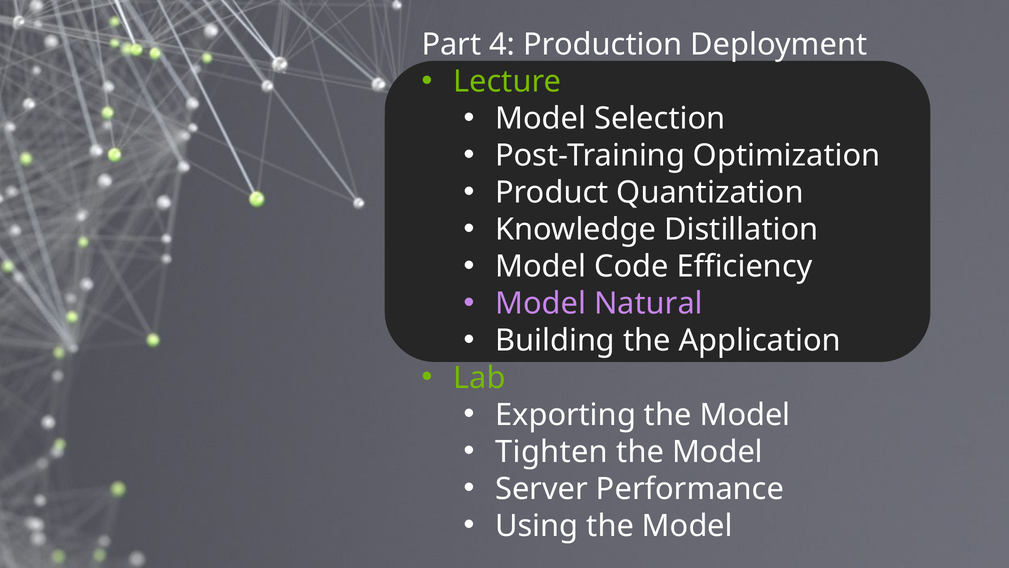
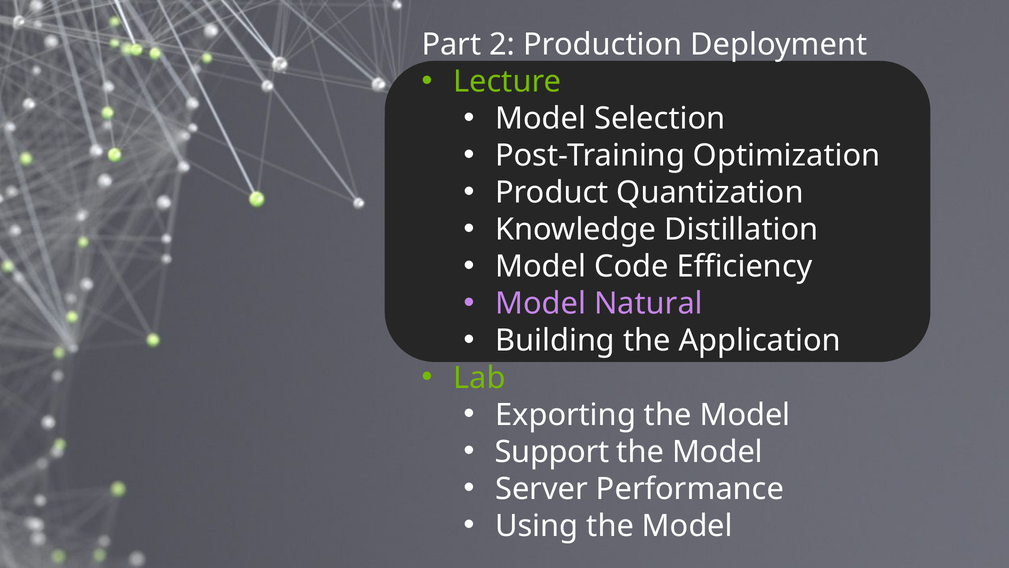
4: 4 -> 2 (502, 45)
Tighten: Tighten -> Support (552, 452)
